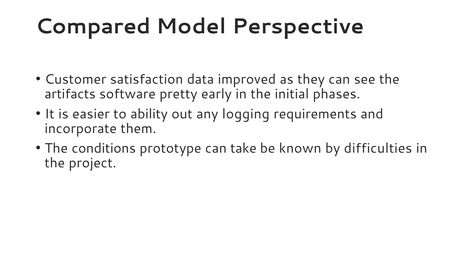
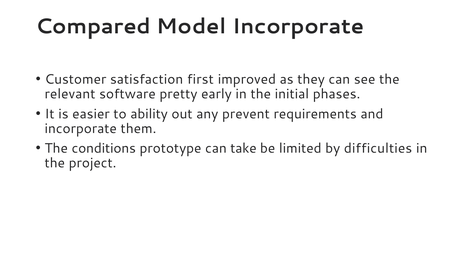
Model Perspective: Perspective -> Incorporate (298, 27)
data: data -> first (200, 79)
artifacts: artifacts -> relevant (70, 94)
logging: logging -> prevent (246, 114)
known: known -> limited (300, 148)
